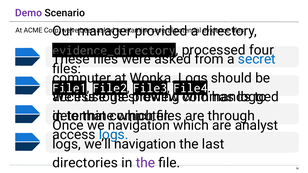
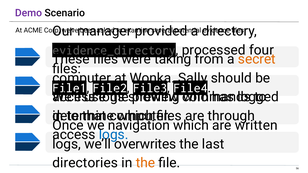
asked: asked -> taking (173, 59)
secret colour: blue -> orange (257, 59)
Wonka Logs: Logs -> Sally (193, 78)
analyst: analyst -> written (256, 125)
we’ll navigation: navigation -> overwrites (145, 144)
the colour: purple -> orange (145, 163)
